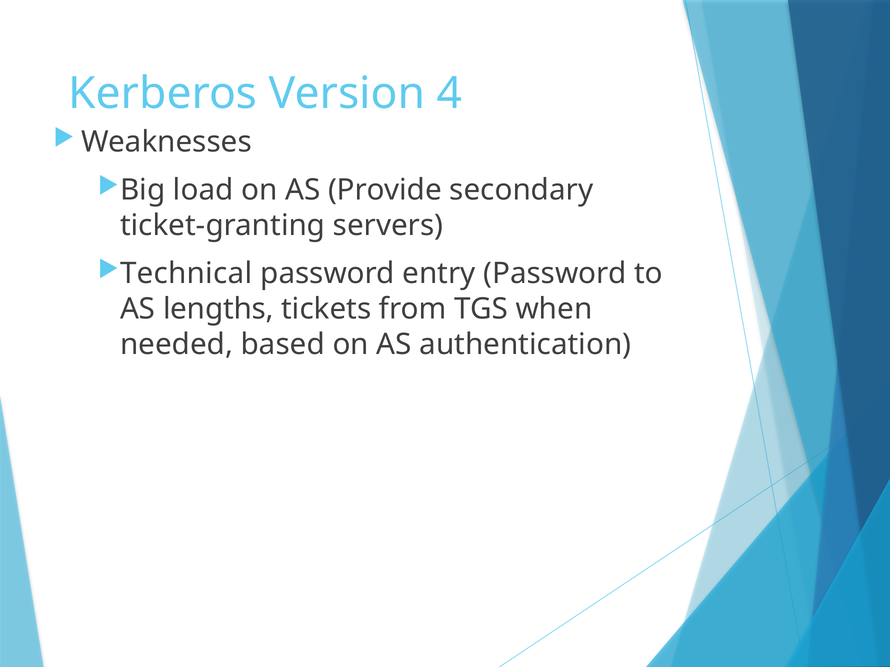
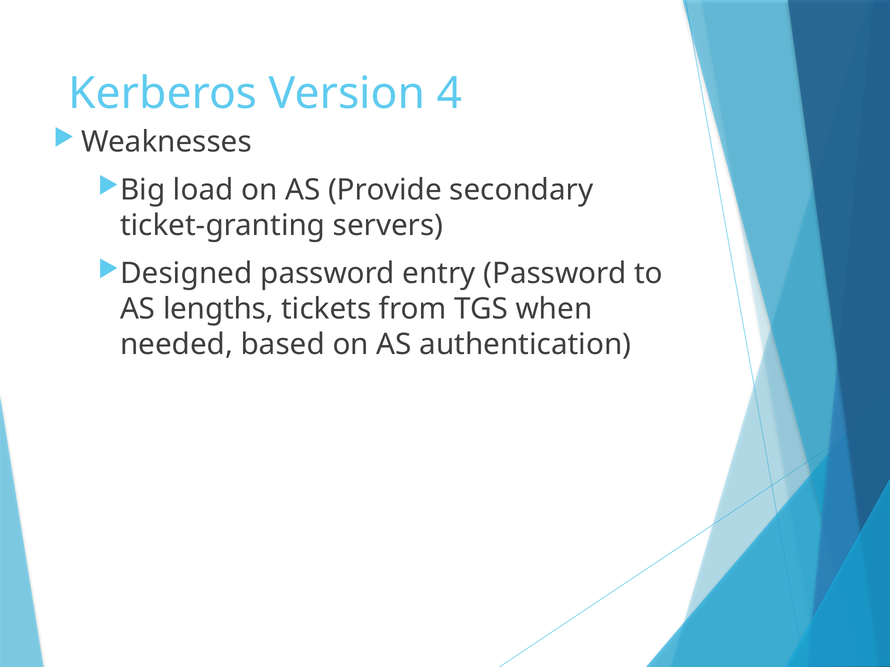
Technical: Technical -> Designed (186, 274)
